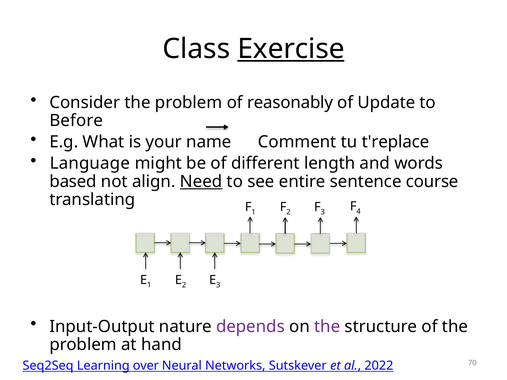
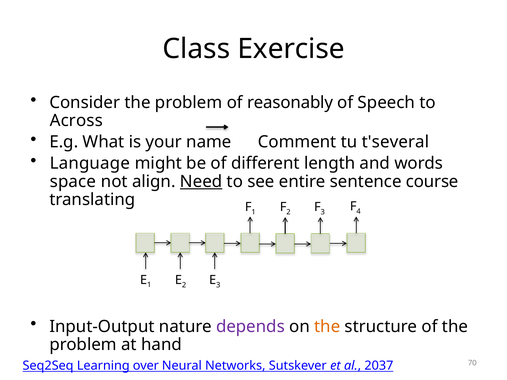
Exercise underline: present -> none (291, 49)
Update: Update -> Speech (386, 103)
Before: Before -> Across (76, 121)
t'replace: t'replace -> t'several (395, 142)
based: based -> space (73, 182)
the colour: purple -> orange (327, 327)
2022: 2022 -> 2037 (379, 366)
